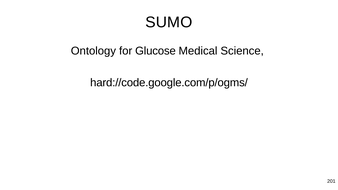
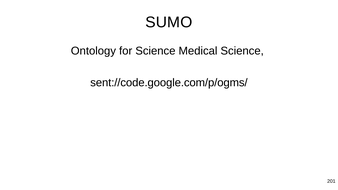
for Glucose: Glucose -> Science (155, 51)
hard://code.google.com/p/ogms/: hard://code.google.com/p/ogms/ -> sent://code.google.com/p/ogms/ (169, 83)
